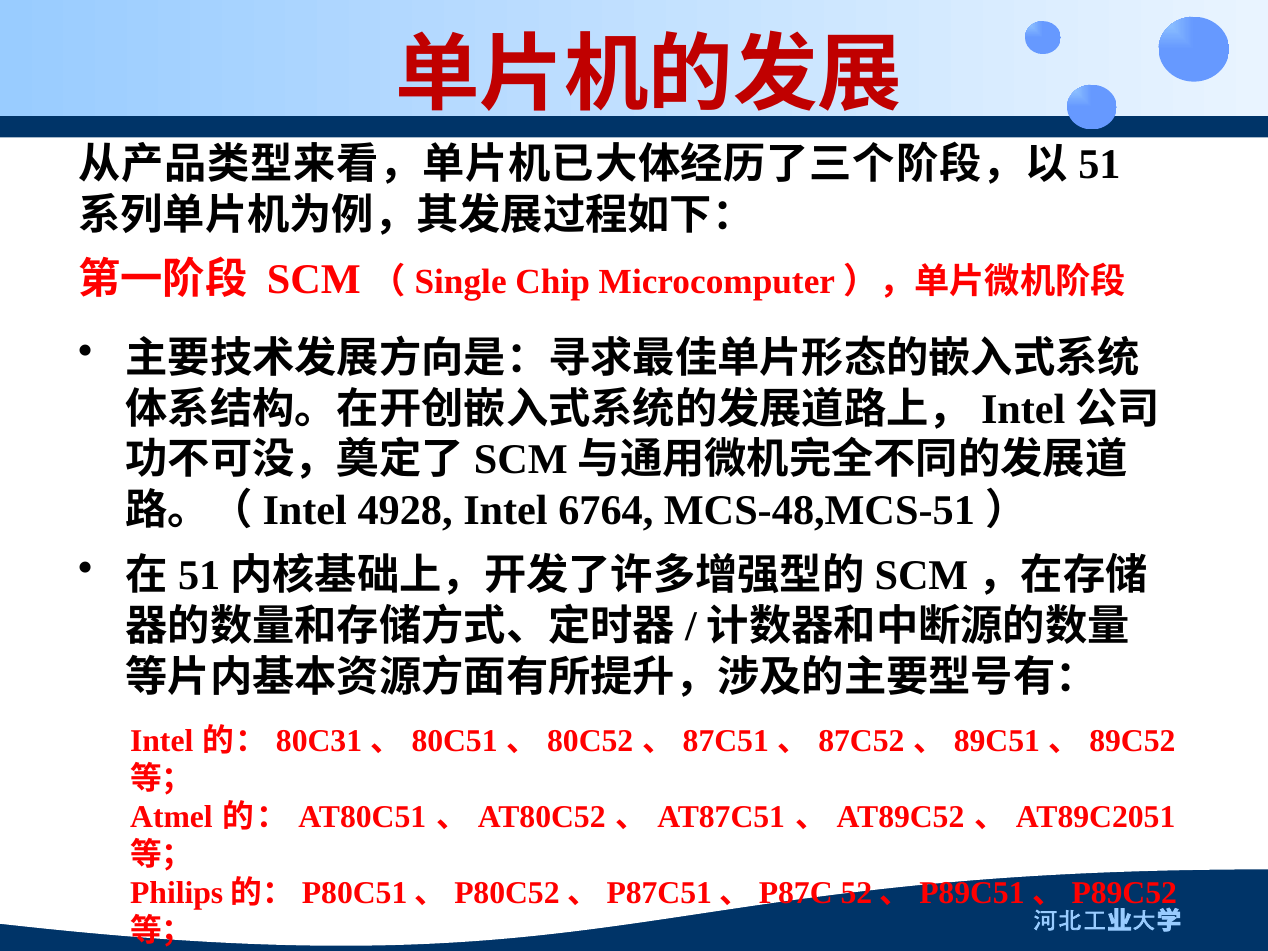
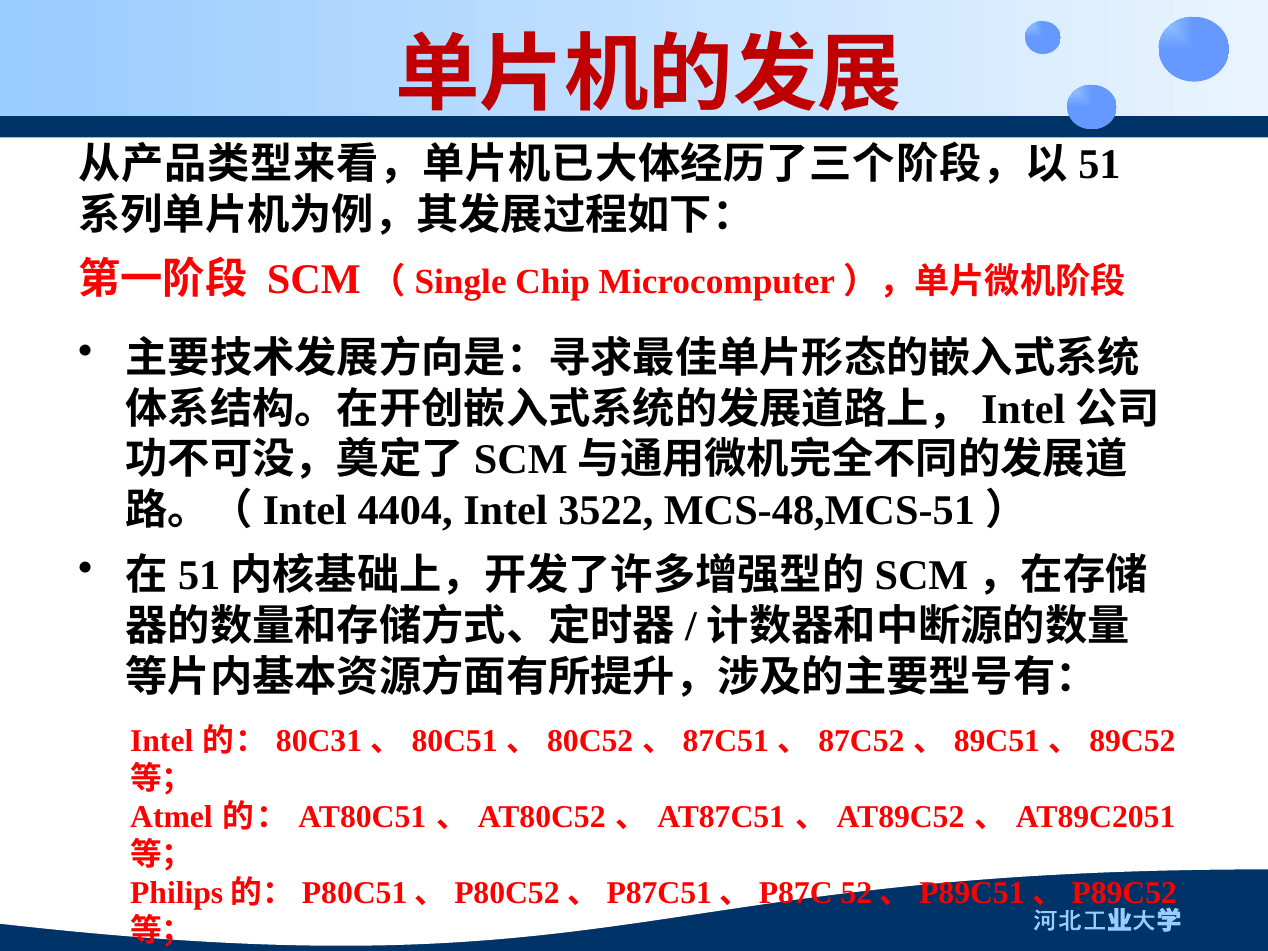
4928: 4928 -> 4404 (405, 511)
6764: 6764 -> 3522 (606, 511)
